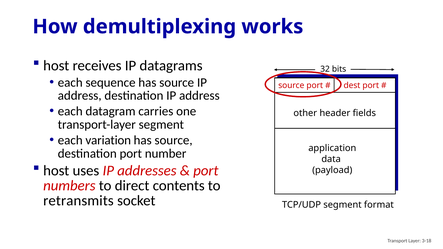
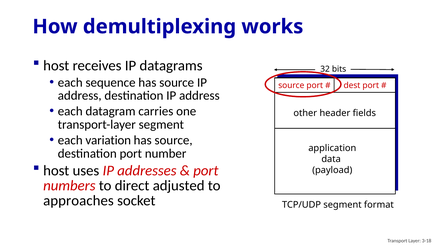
contents: contents -> adjusted (179, 186)
retransmits: retransmits -> approaches (78, 201)
